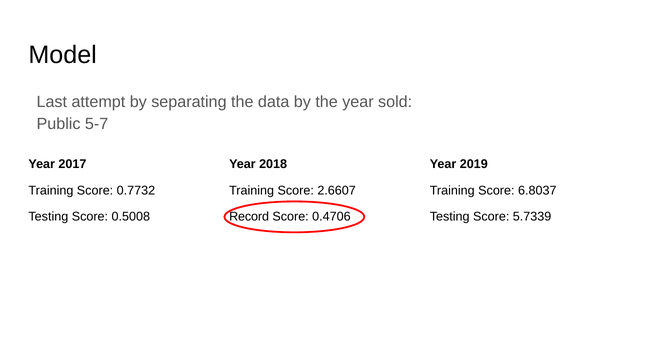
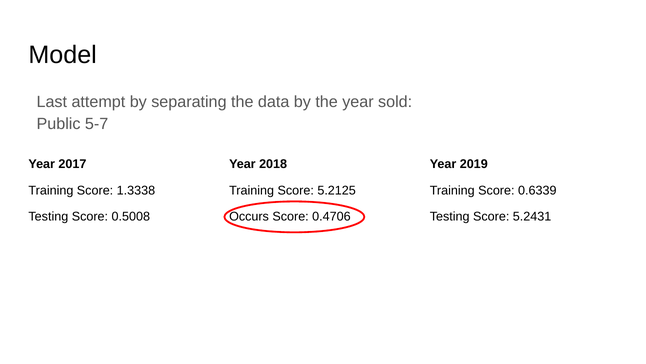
0.7732: 0.7732 -> 1.3338 (136, 190)
2.6607: 2.6607 -> 5.2125 (337, 190)
6.8037: 6.8037 -> 0.6339 (537, 190)
Record: Record -> Occurs (249, 216)
5.7339: 5.7339 -> 5.2431 (532, 216)
